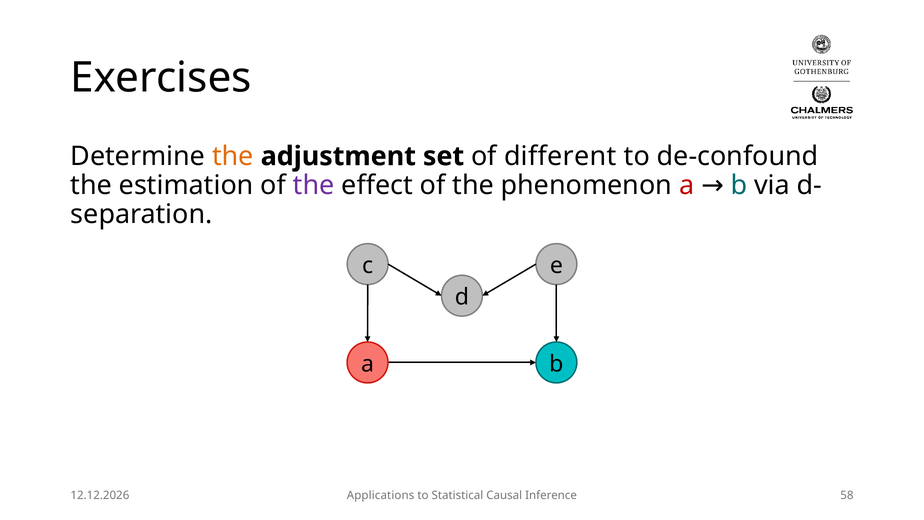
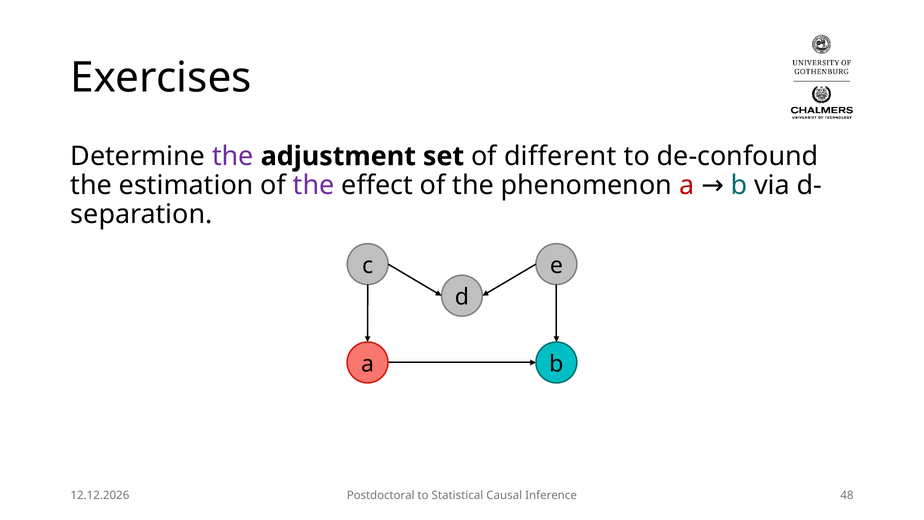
the colour: orange -> purple (233, 156)
Applications: Applications -> Postdoctoral (381, 495)
58: 58 -> 48 (847, 495)
